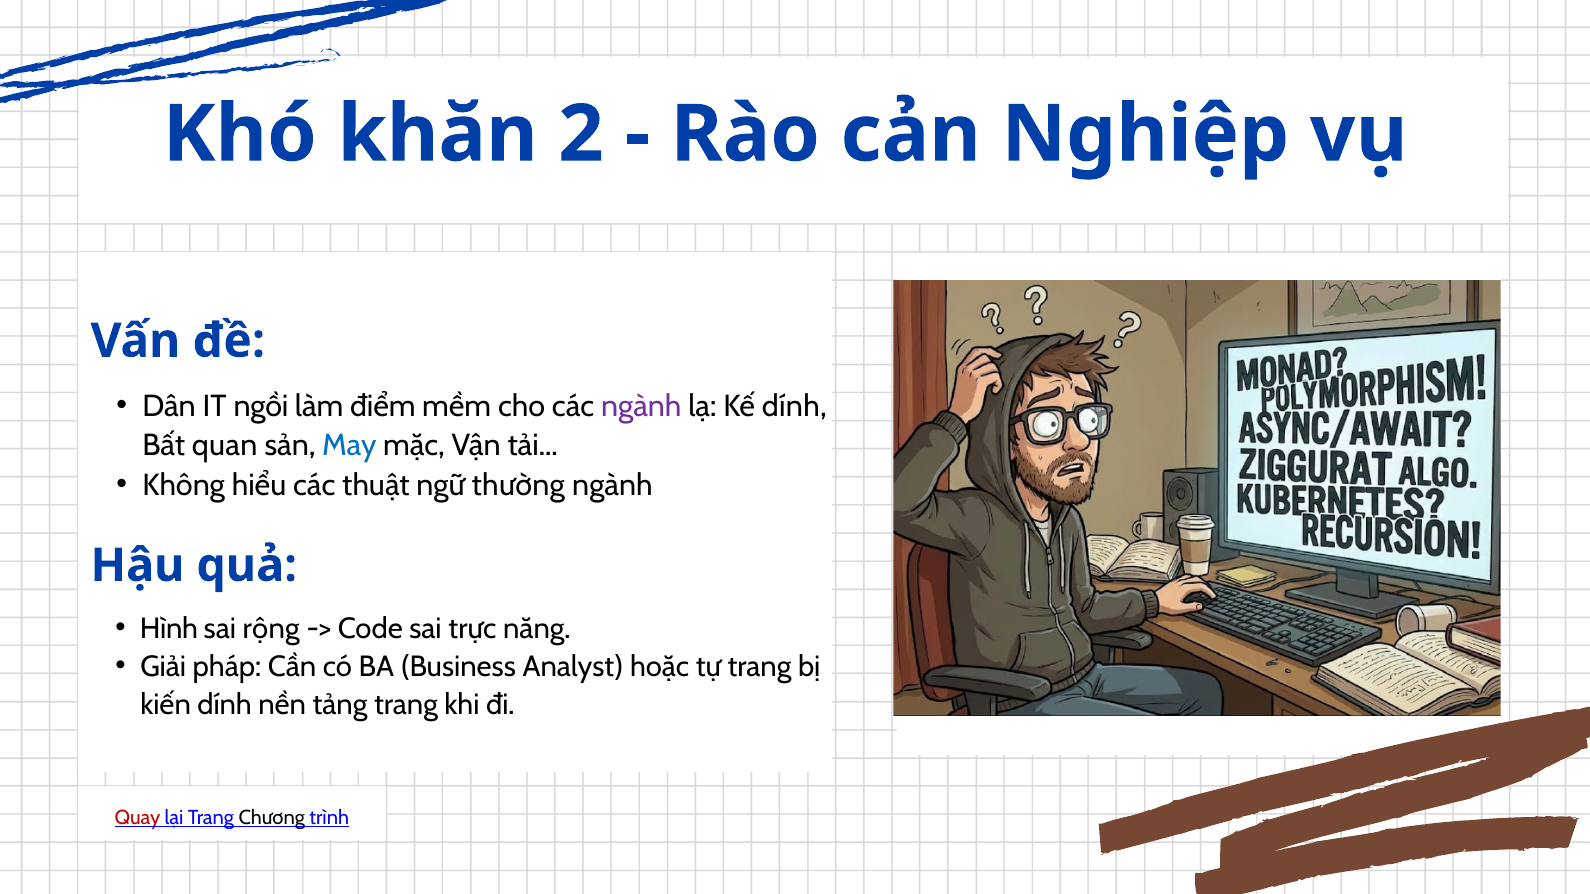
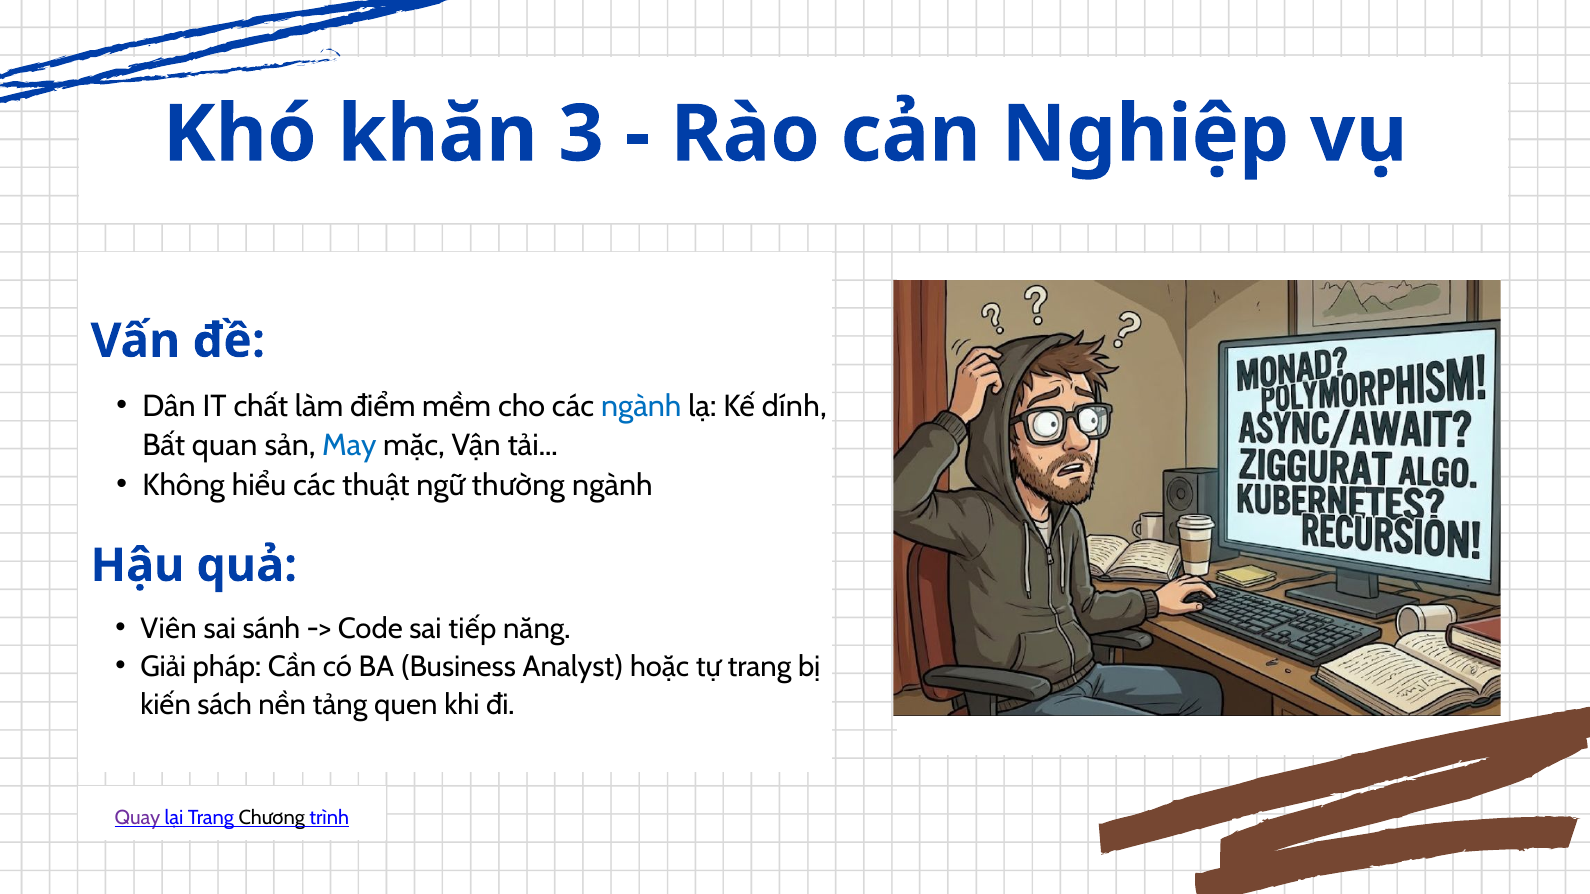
2: 2 -> 3 (581, 134)
ngồi: ngồi -> chất (261, 407)
ngành colour: purple -> blue (641, 407)
Hình: Hình -> Viên (169, 629)
rộng: rộng -> sánh (271, 629)
trực: trực -> tiếp (472, 629)
kiến dính: dính -> sách (225, 705)
tảng trang: trang -> quen (406, 705)
Quay colour: red -> purple (137, 818)
